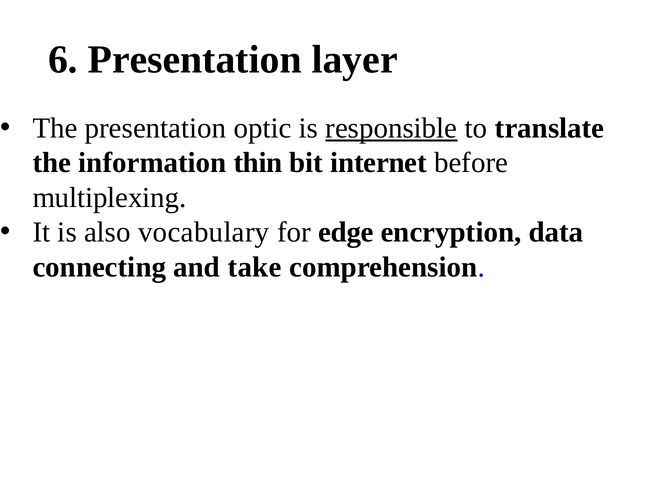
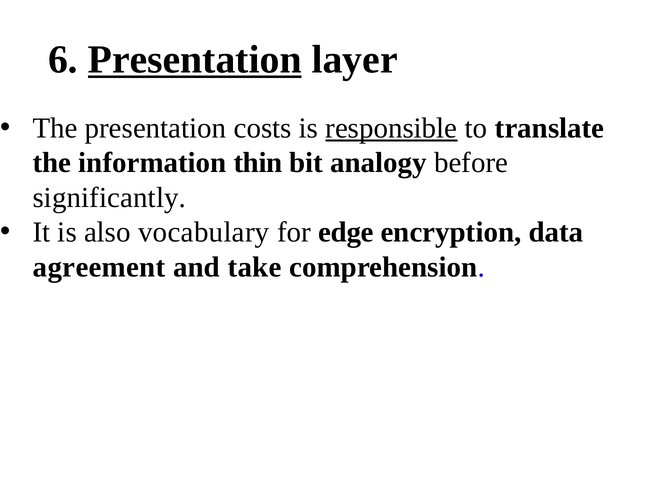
Presentation underline: none -> present (195, 60)
optic: optic -> costs (263, 128)
internet: internet -> analogy (378, 163)
multiplexing: multiplexing -> significantly (109, 198)
connecting: connecting -> agreement (99, 267)
